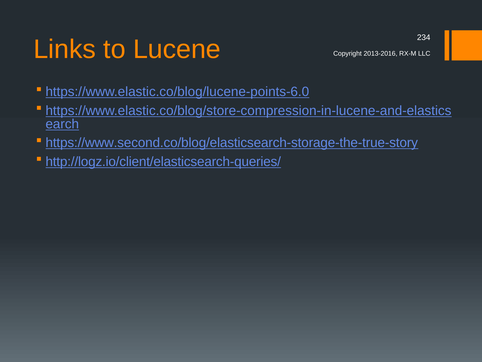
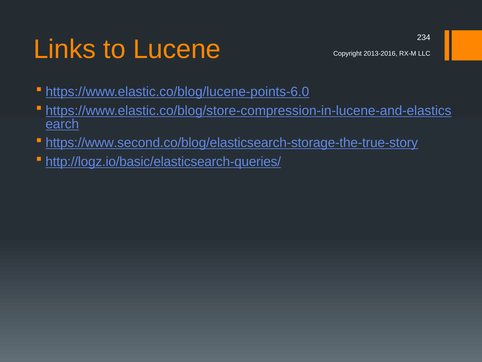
http://logz.io/client/elasticsearch-queries/: http://logz.io/client/elasticsearch-queries/ -> http://logz.io/basic/elasticsearch-queries/ (163, 161)
